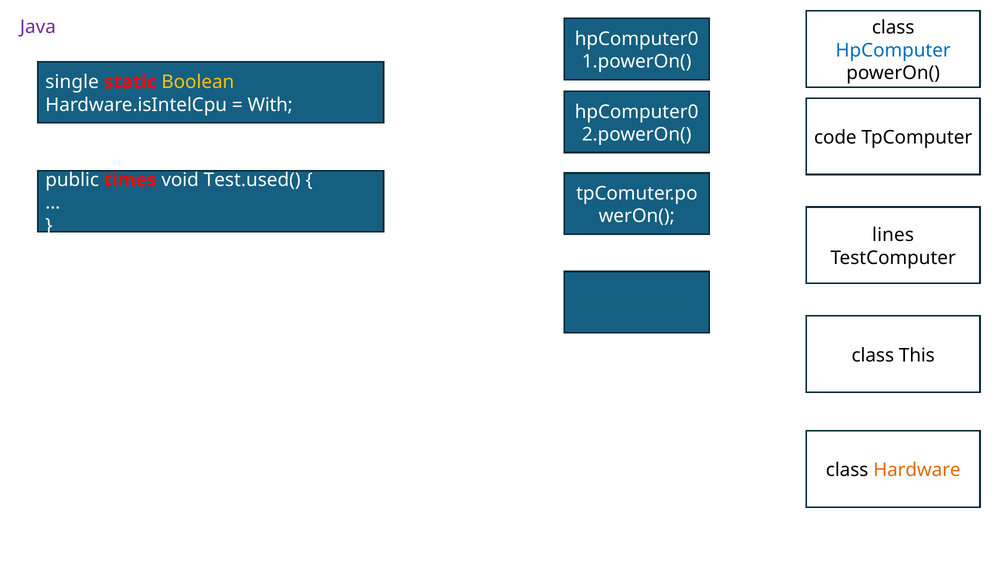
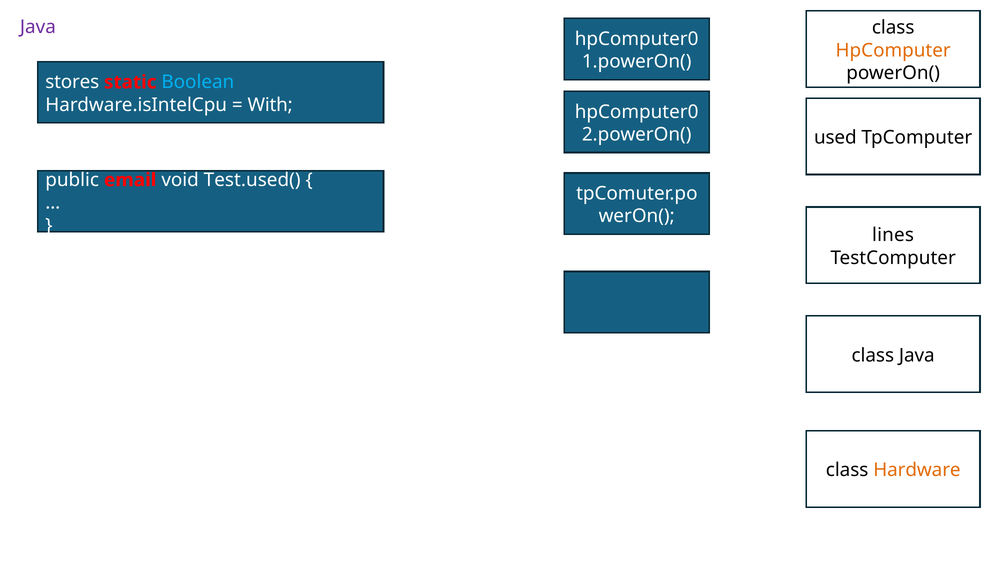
HpComputer colour: blue -> orange (893, 50)
single: single -> stores (72, 82)
Boolean colour: yellow -> light blue (198, 82)
code: code -> used (835, 138)
times: times -> email (130, 180)
class This: This -> Java (917, 355)
